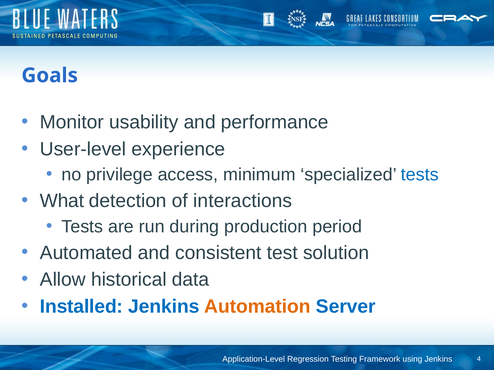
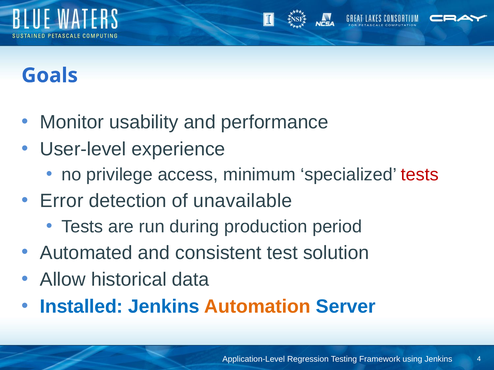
tests colour: blue -> red (420, 175)
What: What -> Error (62, 201)
interactions: interactions -> unavailable (243, 201)
